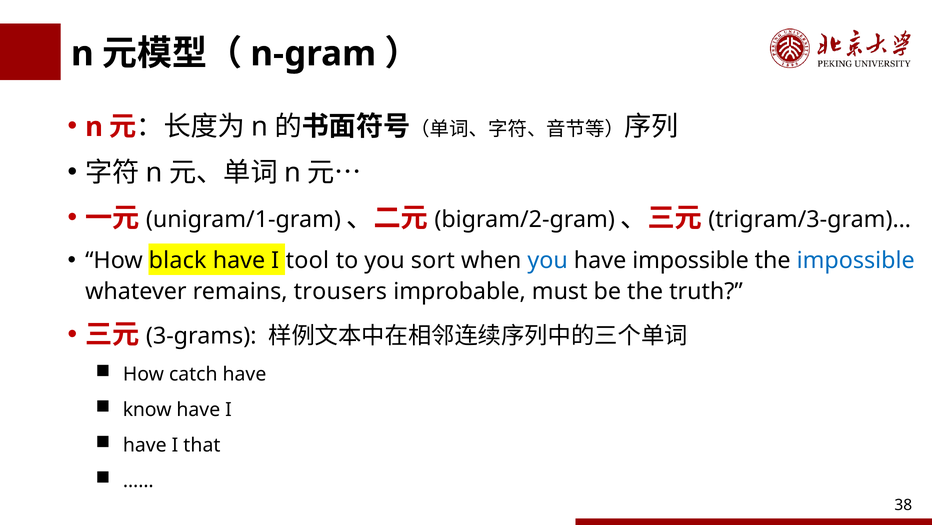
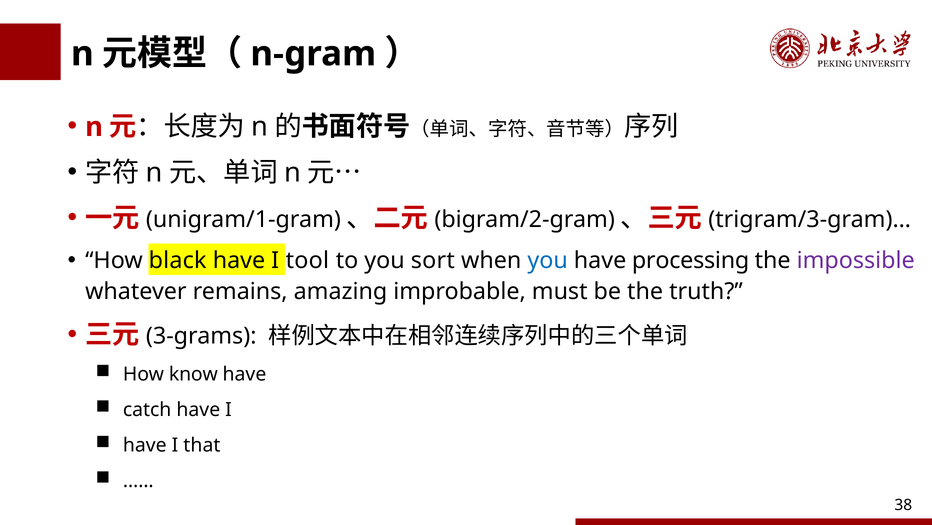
have impossible: impossible -> processing (691, 260)
impossible colour: blue -> purple (856, 260)
trousers: trousers -> amazing (340, 291)
catch: catch -> know (193, 374)
know: know -> catch (147, 409)
